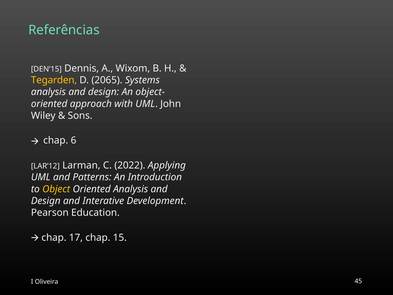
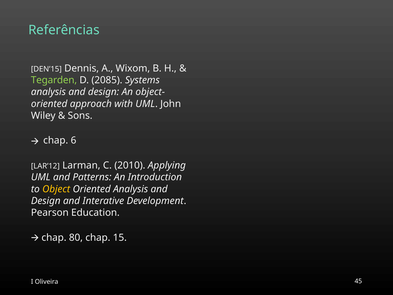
Tegarden colour: yellow -> light green (54, 80)
2065: 2065 -> 2085 (107, 80)
2022: 2022 -> 2010 (130, 165)
17: 17 -> 80 (76, 237)
